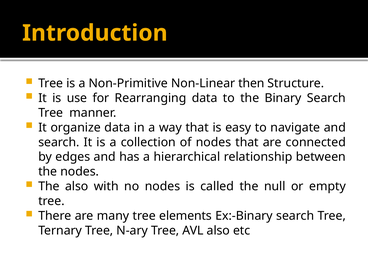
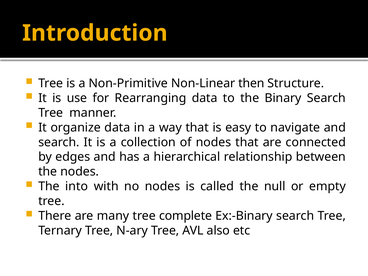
The also: also -> into (77, 186)
elements: elements -> complete (186, 216)
